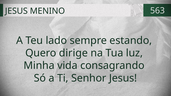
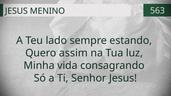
dirige: dirige -> assim (73, 53)
